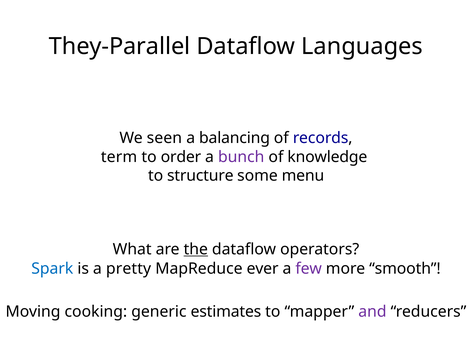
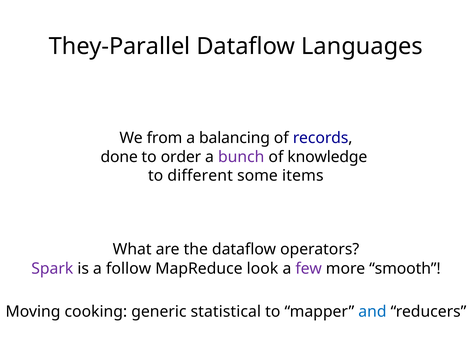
seen: seen -> from (165, 138)
term: term -> done (119, 157)
structure: structure -> different (200, 176)
menu: menu -> items (303, 176)
the underline: present -> none (196, 249)
Spark colour: blue -> purple (52, 269)
pretty: pretty -> follow (129, 269)
ever: ever -> look (262, 269)
estimates: estimates -> statistical (226, 312)
and colour: purple -> blue (372, 312)
